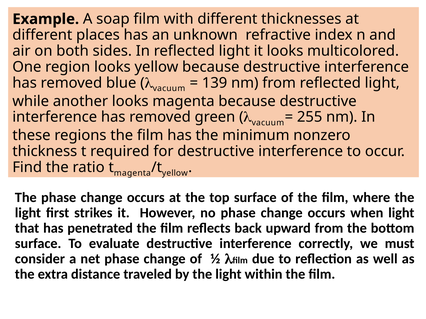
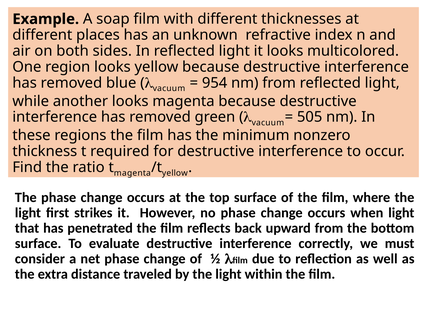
139: 139 -> 954 (215, 83)
255: 255 -> 505 (310, 117)
